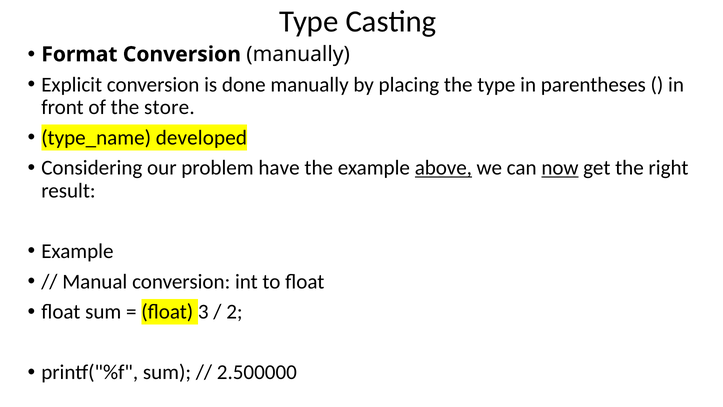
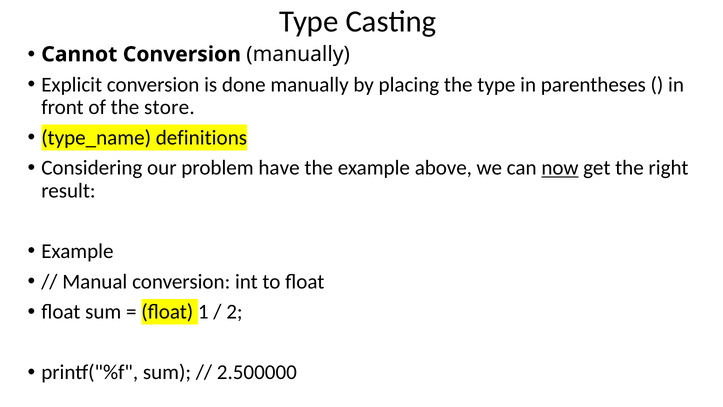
Format: Format -> Cannot (79, 54)
developed: developed -> definitions (201, 138)
above underline: present -> none (443, 168)
3: 3 -> 1 (203, 312)
